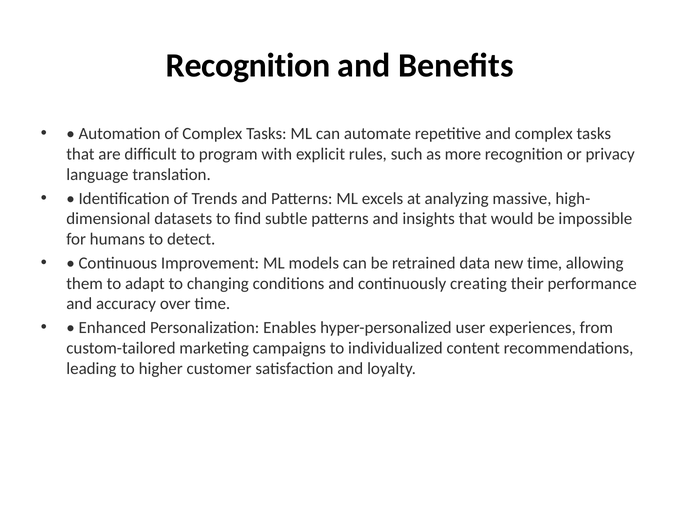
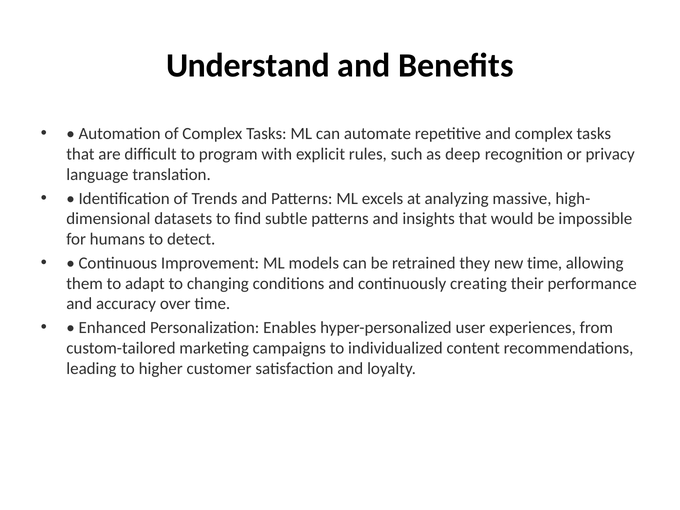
Recognition: Recognition -> Understand (248, 65)
more: more -> deep (463, 154)
data: data -> they (475, 263)
